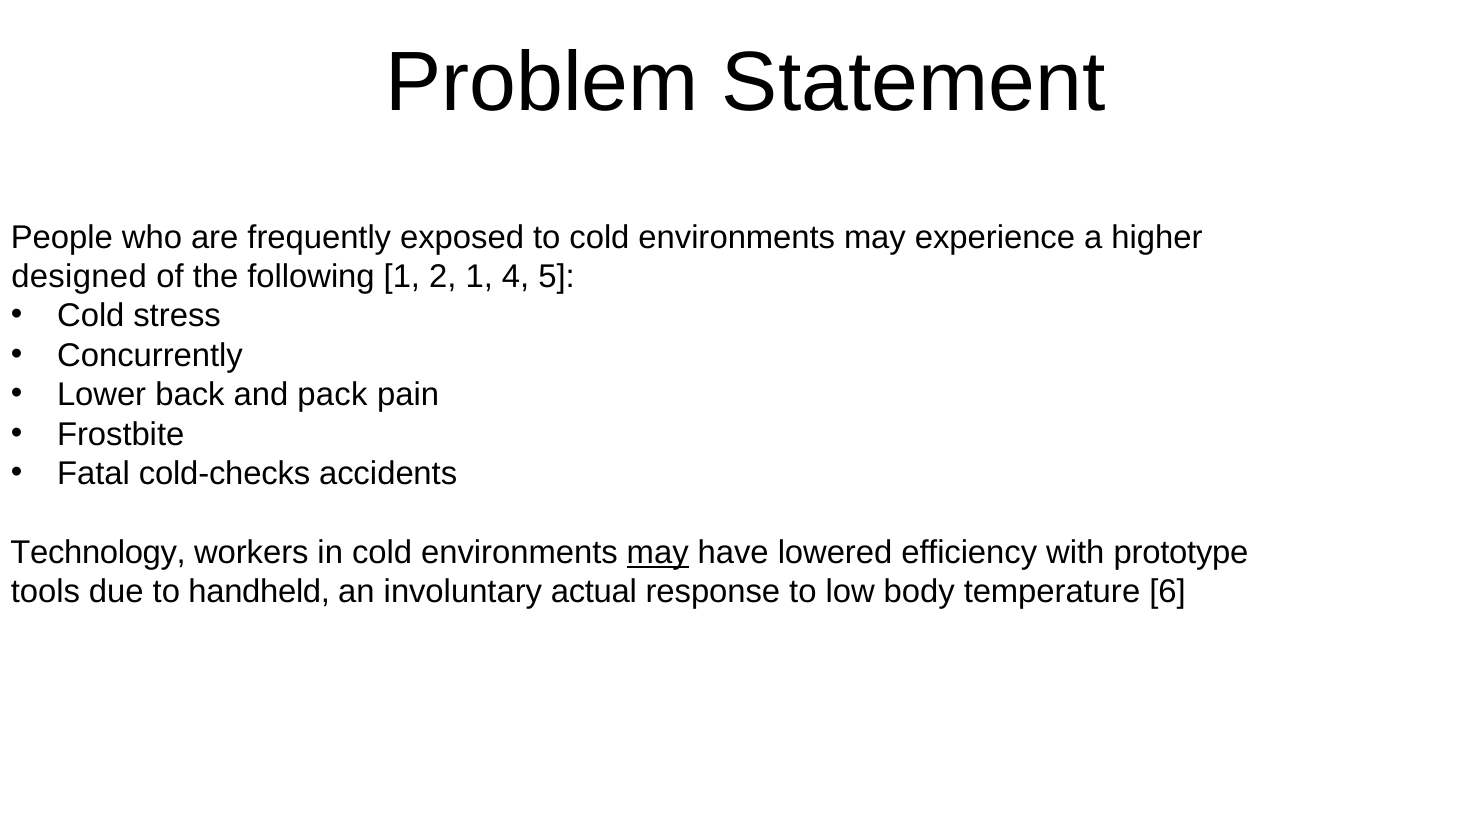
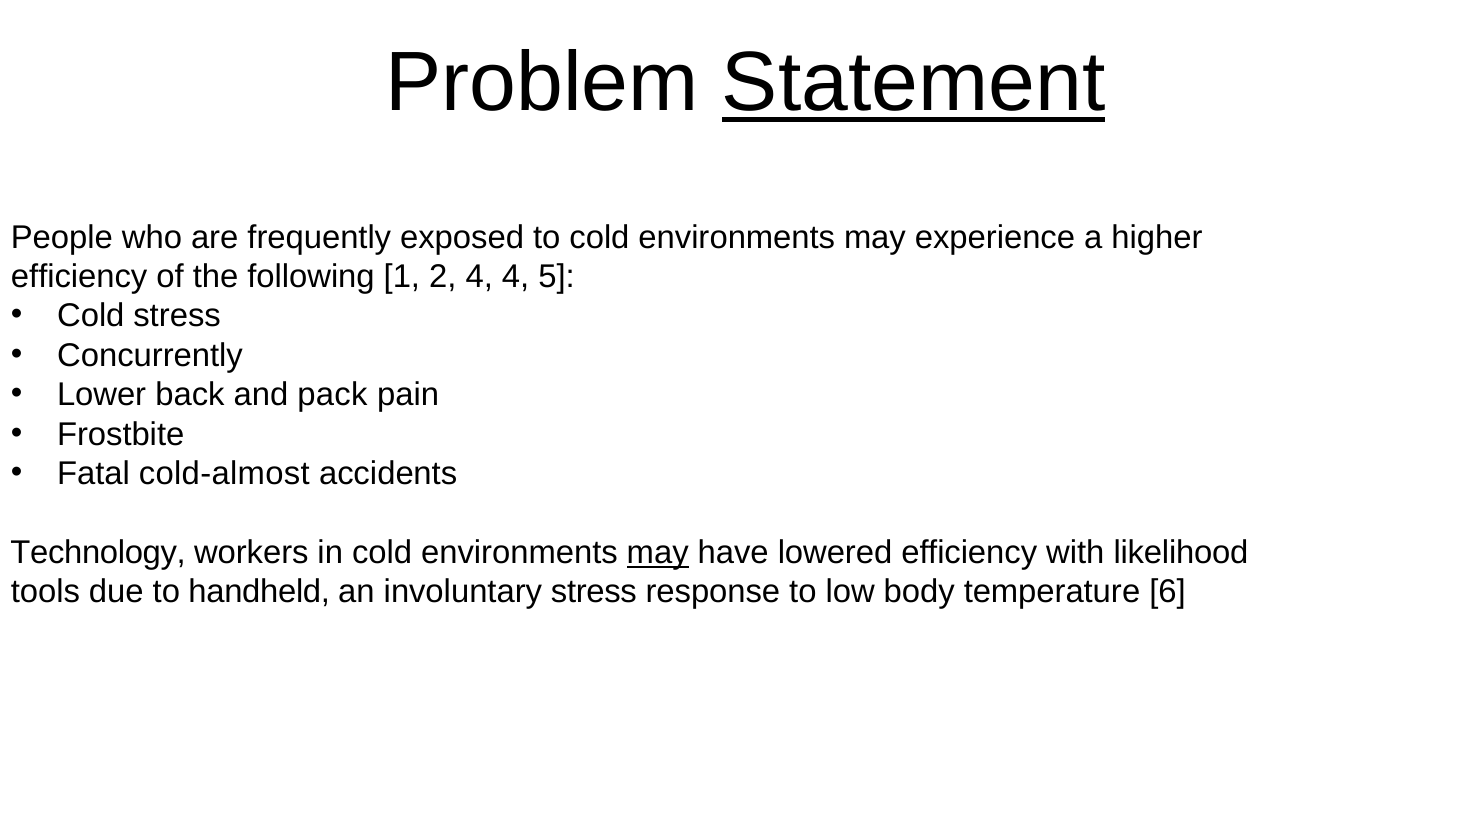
Statement underline: none -> present (914, 83)
designed: designed -> efficiency (79, 276)
2 1: 1 -> 4 (479, 276)
cold-checks: cold-checks -> cold-almost (224, 473)
prototype: prototype -> likelihood (1181, 552)
involuntary actual: actual -> stress (594, 592)
